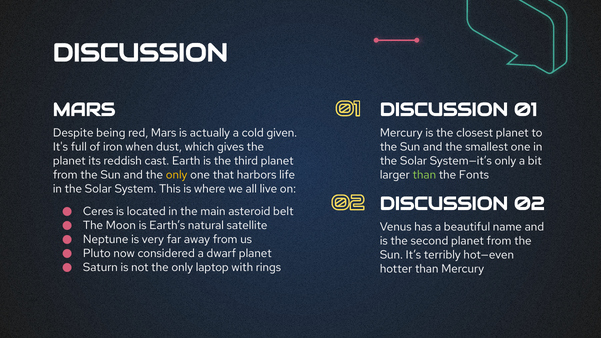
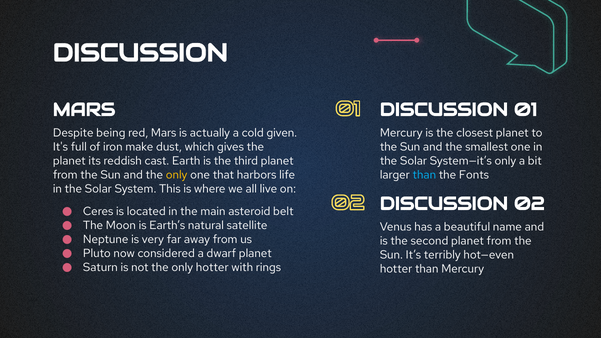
when: when -> make (139, 147)
than colour: light green -> light blue (424, 175)
only laptop: laptop -> hotter (212, 268)
